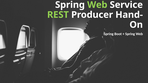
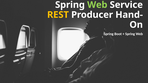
REST colour: light green -> yellow (58, 15)
